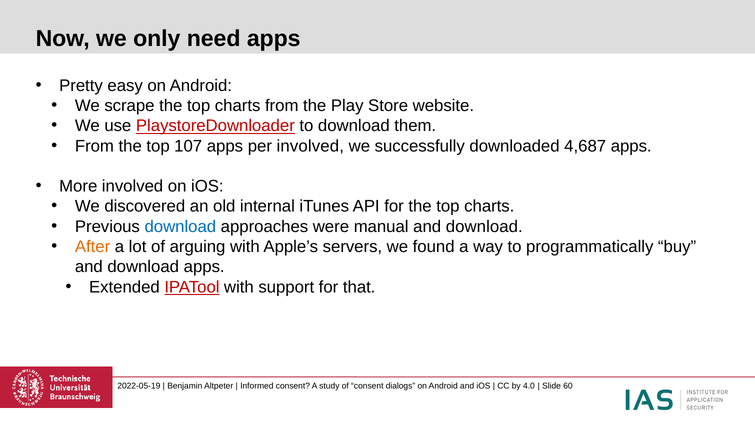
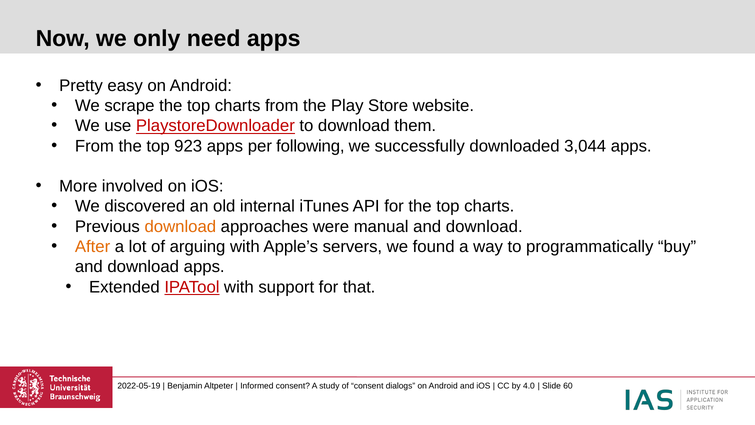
107: 107 -> 923 (188, 146)
per involved: involved -> following (310, 146)
4,687: 4,687 -> 3,044 (585, 146)
download colour: blue -> orange (180, 226)
